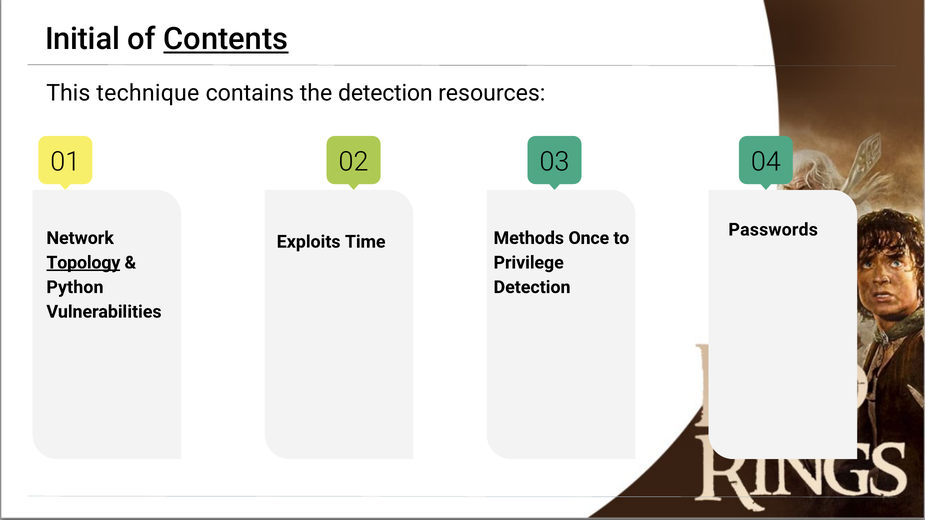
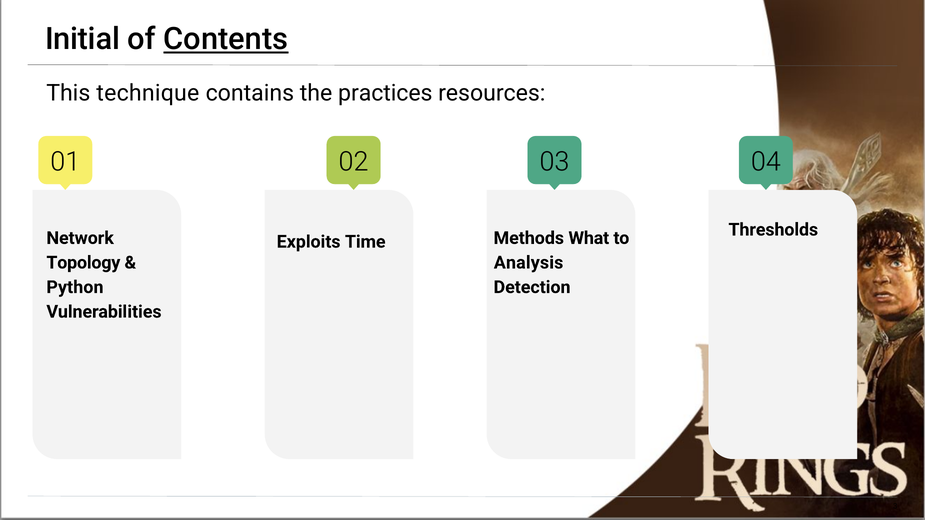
the detection: detection -> practices (385, 93)
Passwords: Passwords -> Thresholds (773, 230)
Once: Once -> What (589, 238)
Topology underline: present -> none (83, 263)
Privilege: Privilege -> Analysis (529, 263)
